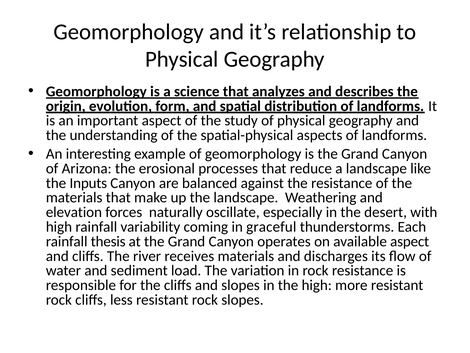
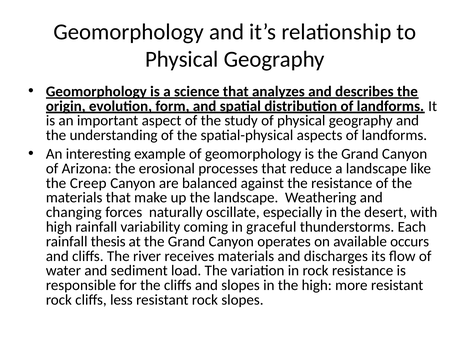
Inputs: Inputs -> Creep (88, 183)
elevation: elevation -> changing (74, 212)
available aspect: aspect -> occurs (410, 241)
